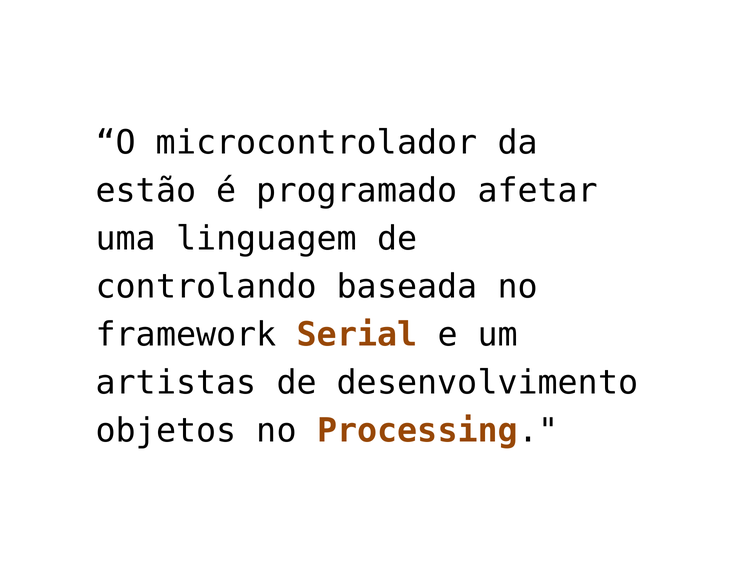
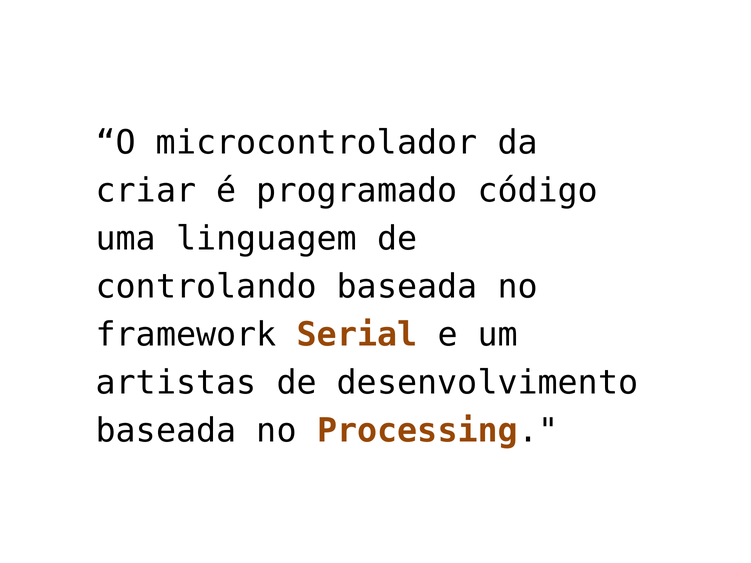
estão: estão -> criar (146, 191)
afetar: afetar -> código (538, 191)
objetos: objetos -> baseada (166, 431)
